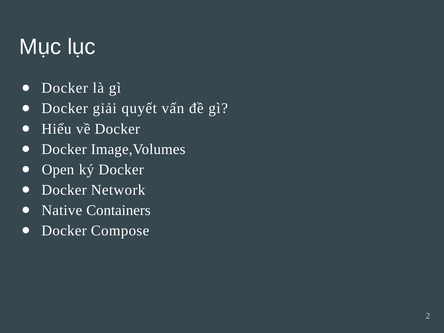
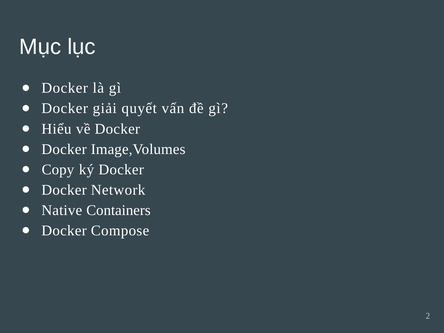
Open: Open -> Copy (58, 169)
